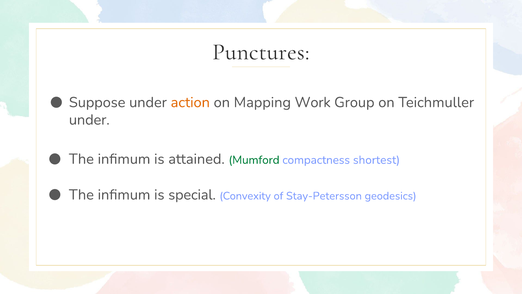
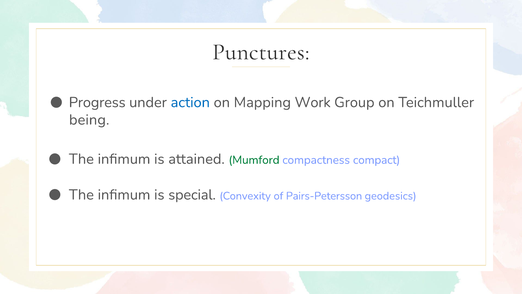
Suppose: Suppose -> Progress (97, 102)
action colour: orange -> blue (190, 102)
under: under -> being (89, 120)
shortest: shortest -> compact (377, 160)
Stay-Petersson: Stay-Petersson -> Pairs-Petersson (324, 196)
